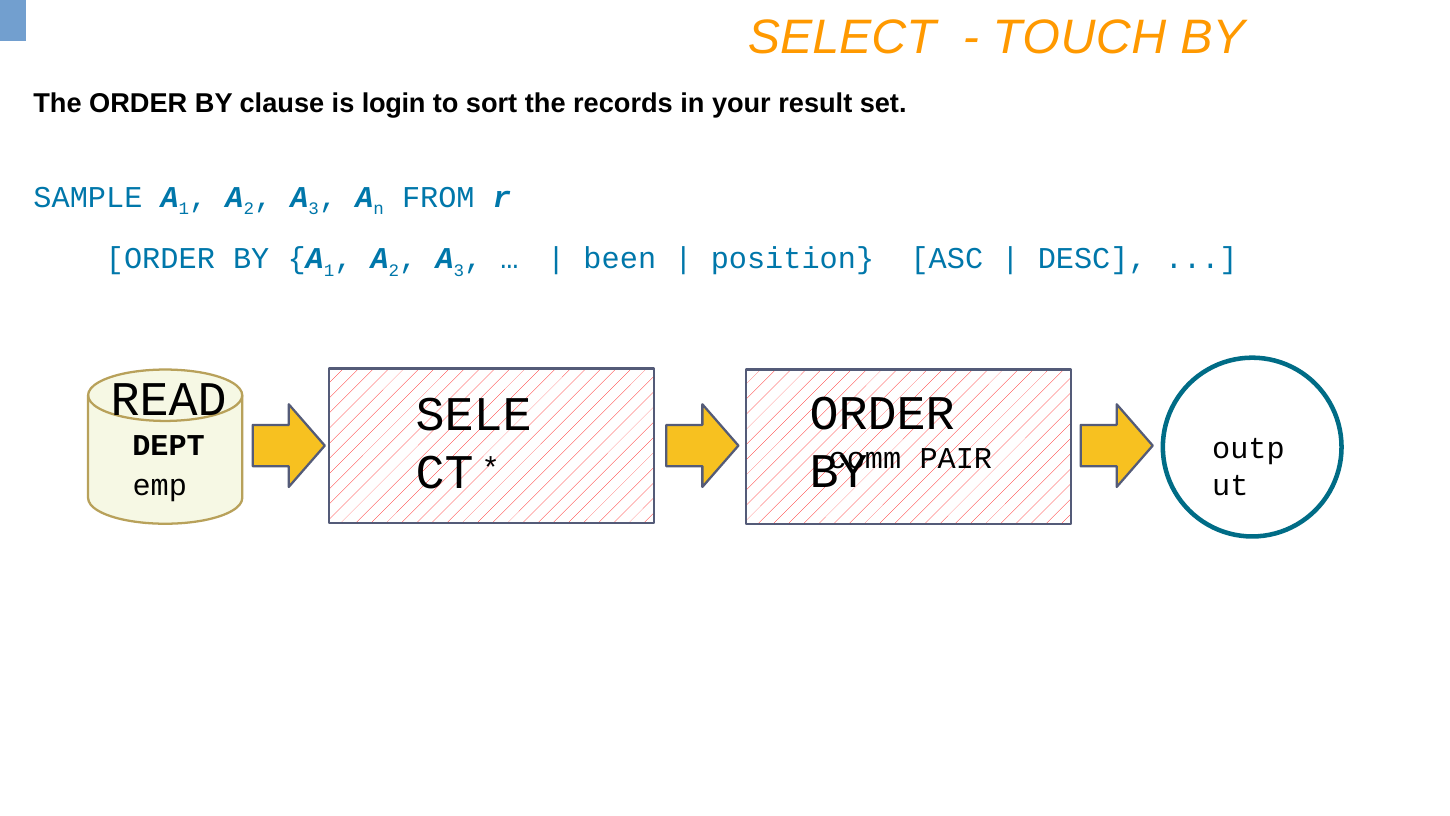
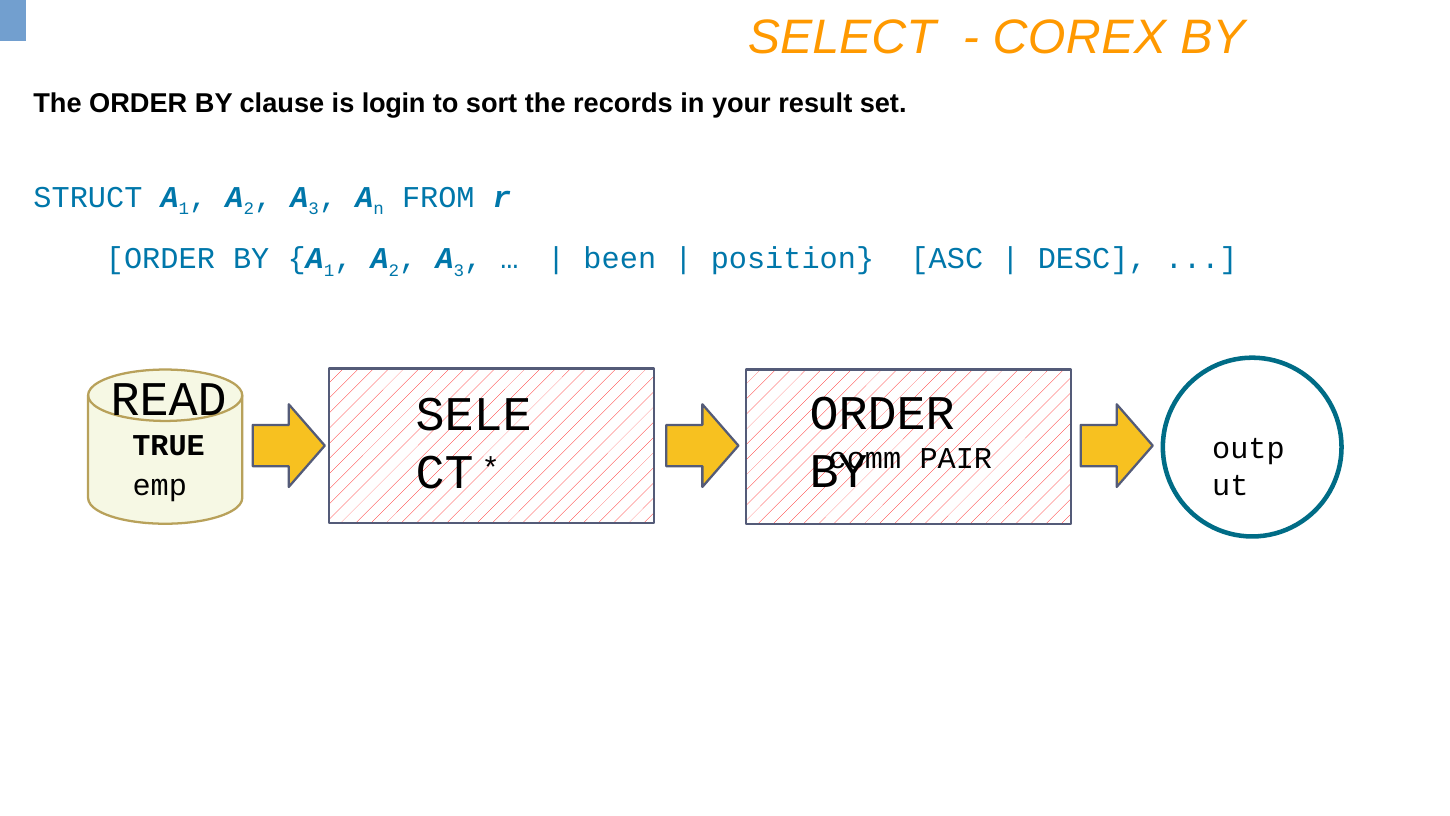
TOUCH: TOUCH -> COREX (1079, 38)
SAMPLE: SAMPLE -> STRUCT (88, 197)
DEPT: DEPT -> TRUE (169, 446)
